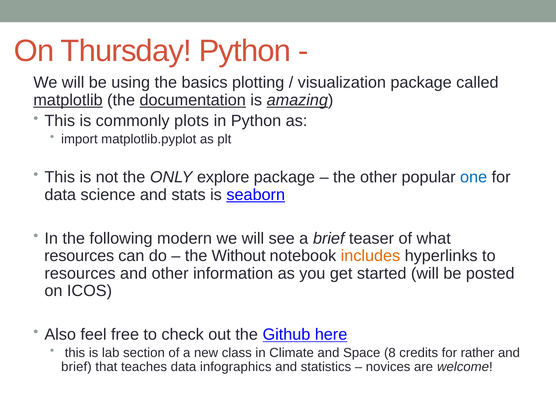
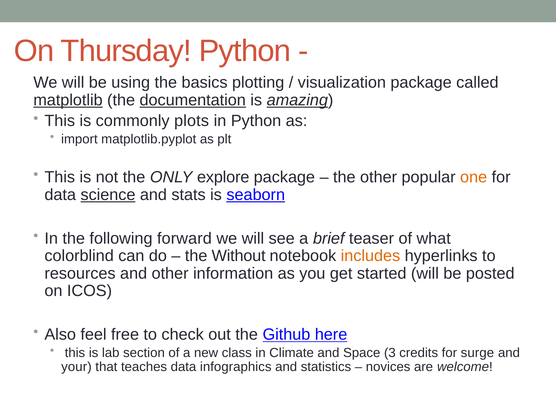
one colour: blue -> orange (474, 177)
science underline: none -> present (108, 195)
modern: modern -> forward (184, 238)
resources: resources -> colorblind (79, 256)
8: 8 -> 3 (390, 353)
rather: rather -> surge (477, 353)
brief: brief -> your (76, 367)
